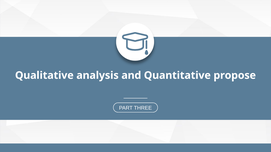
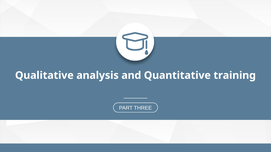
propose: propose -> training (235, 76)
